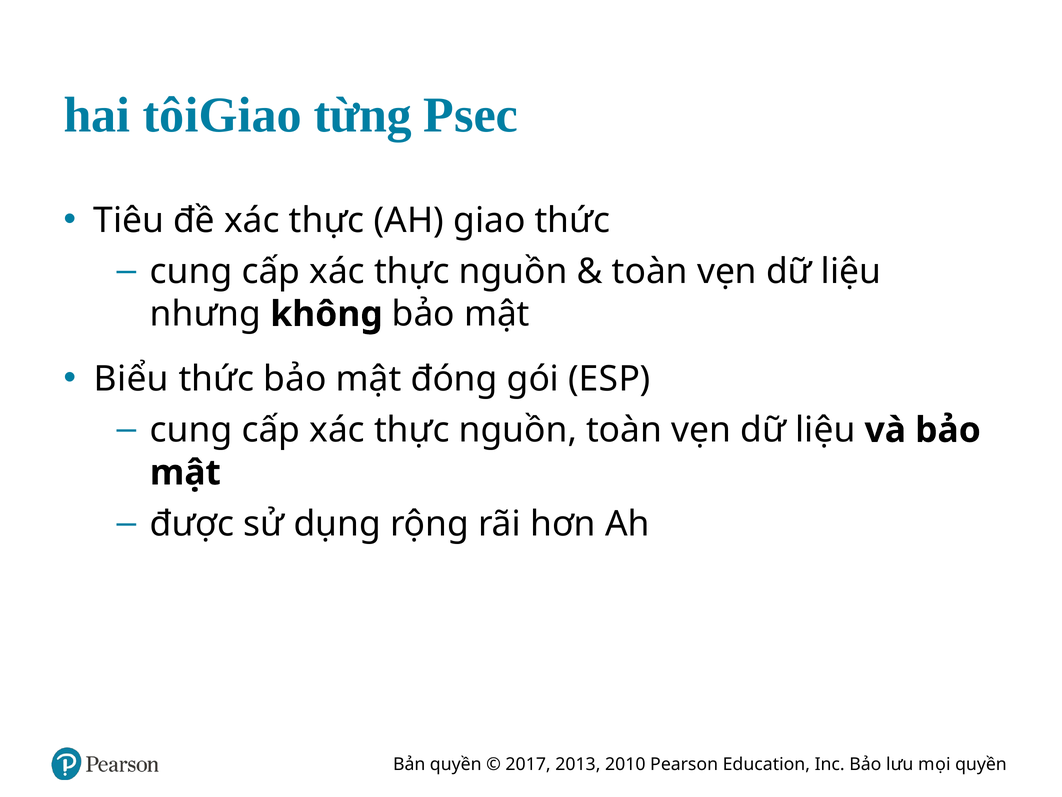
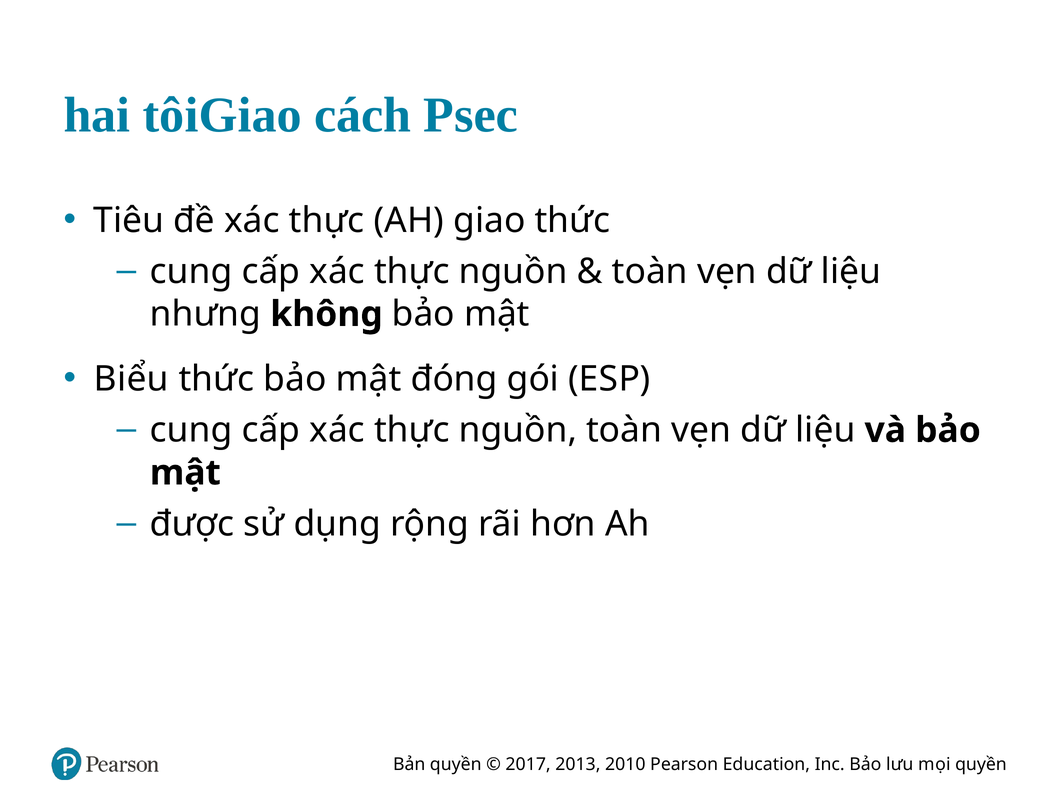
từng: từng -> cách (363, 115)
